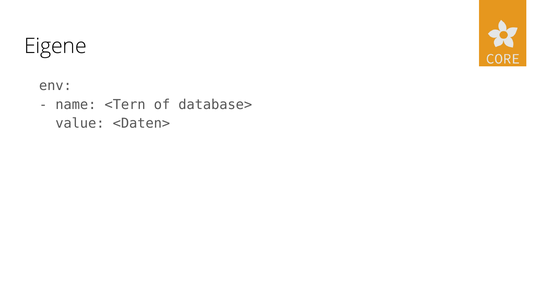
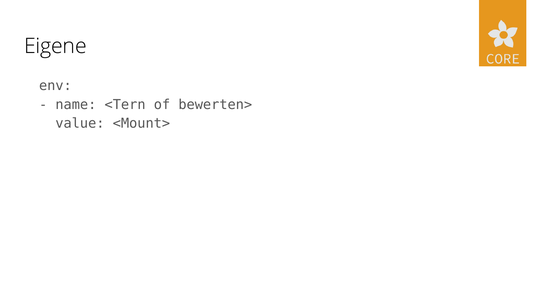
database>: database> -> bewerten> (215, 105)
<Daten>: <Daten> -> <Mount> (141, 123)
